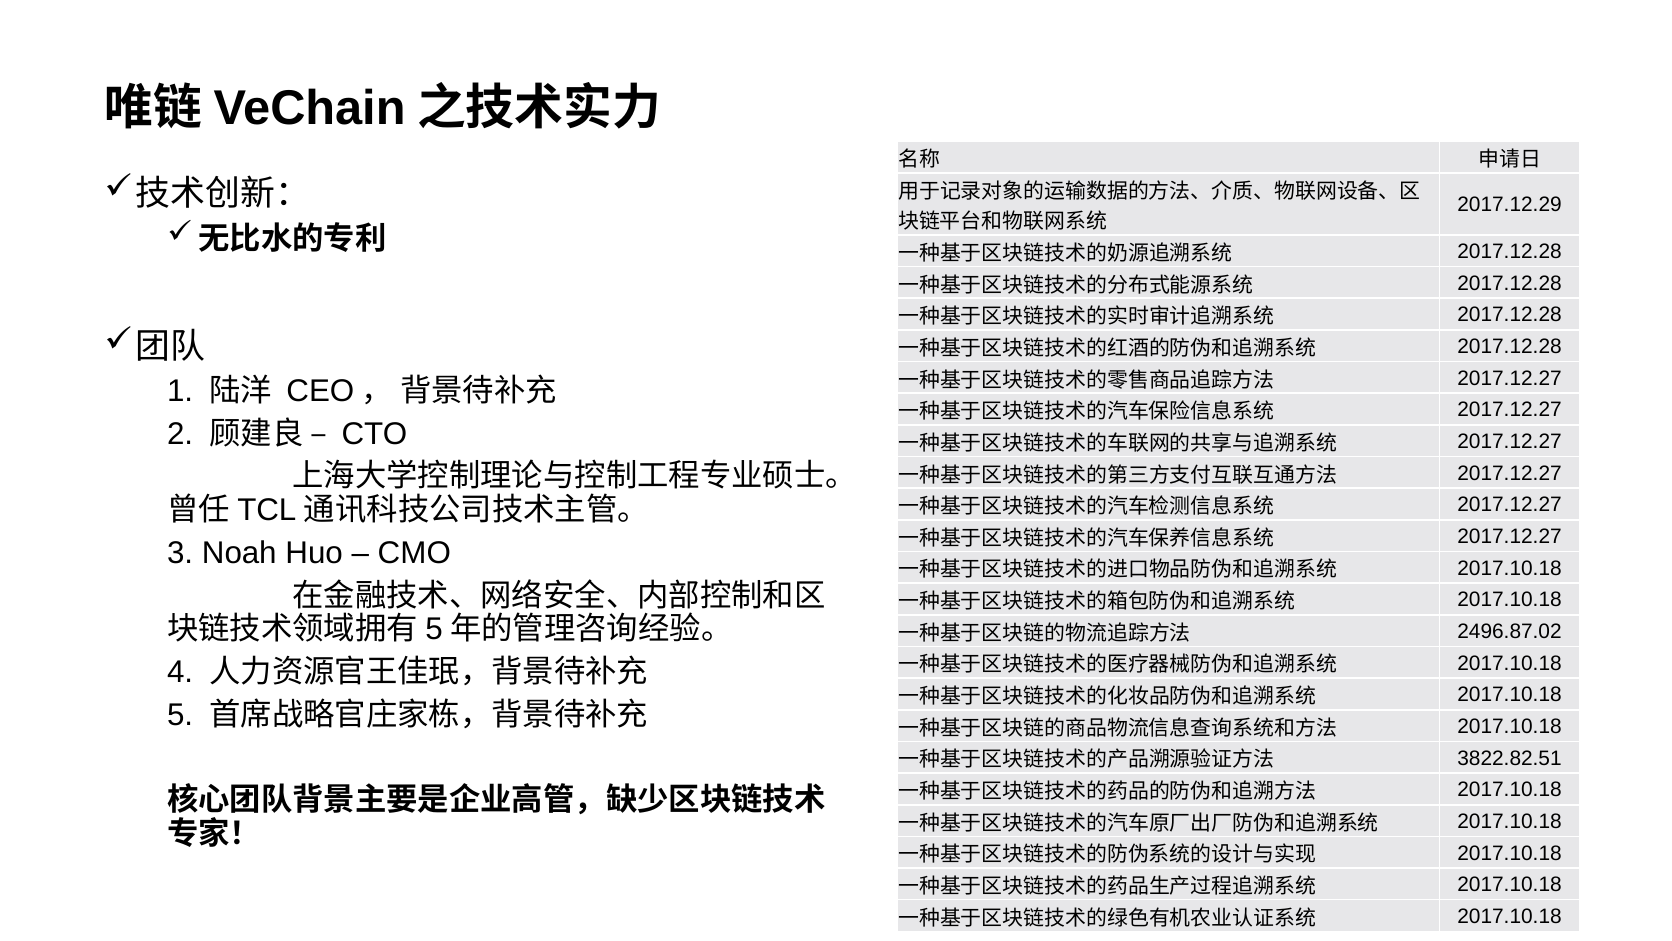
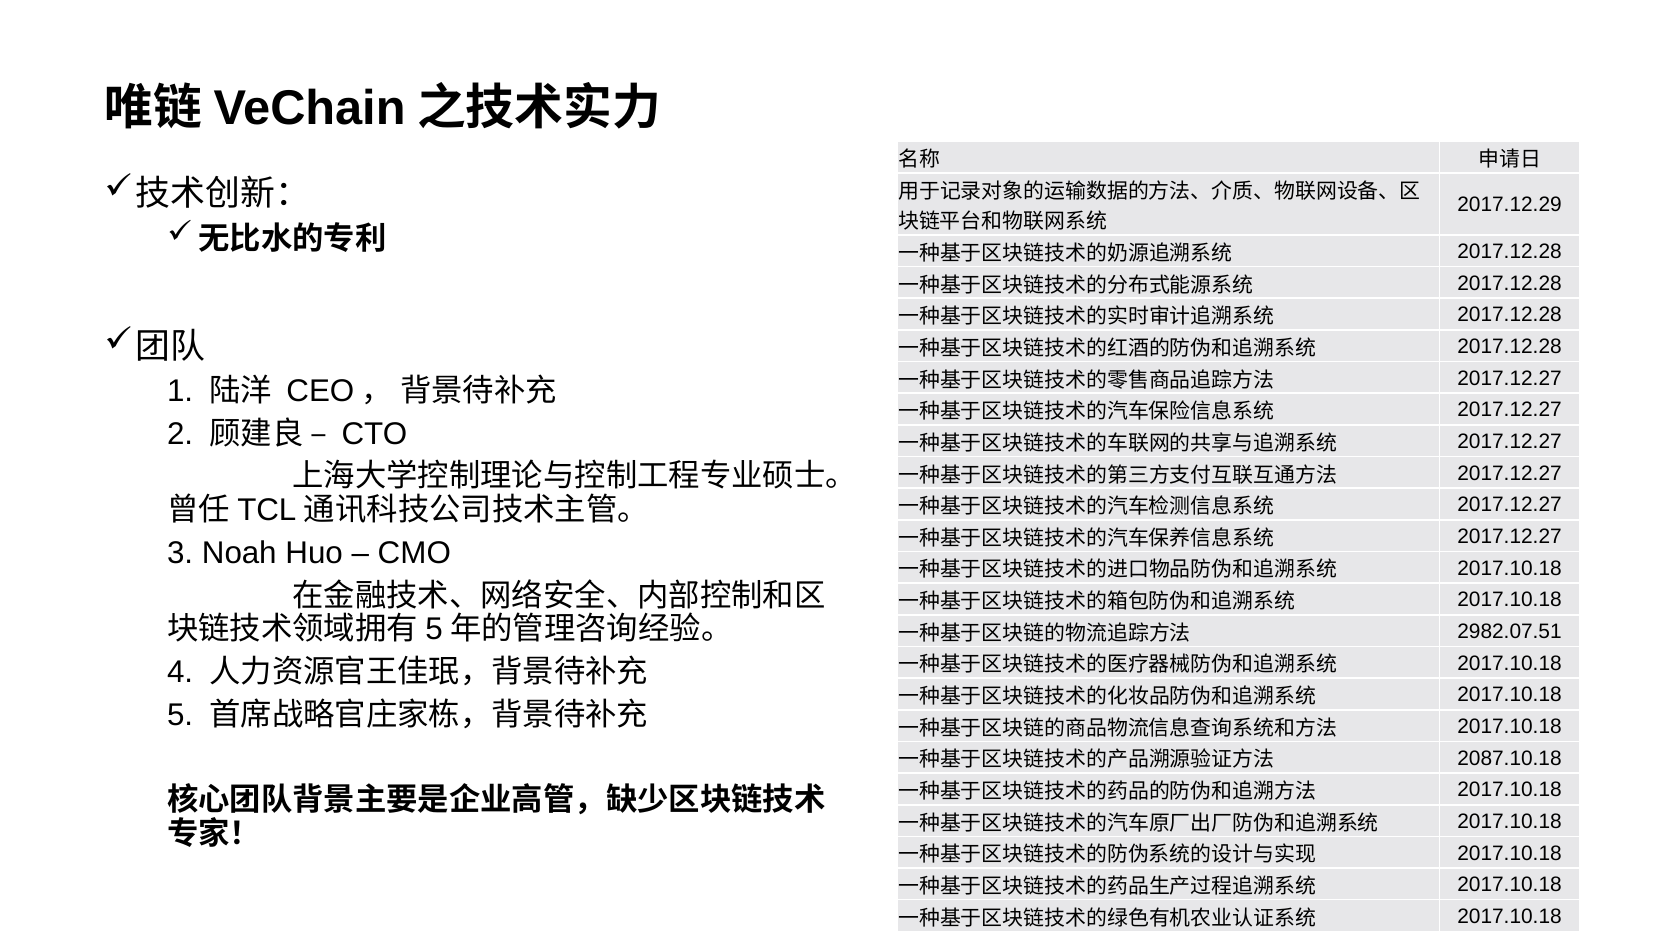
2496.87.02: 2496.87.02 -> 2982.07.51 (1510, 631)
3822.82.51: 3822.82.51 -> 2087.10.18 (1510, 758)
